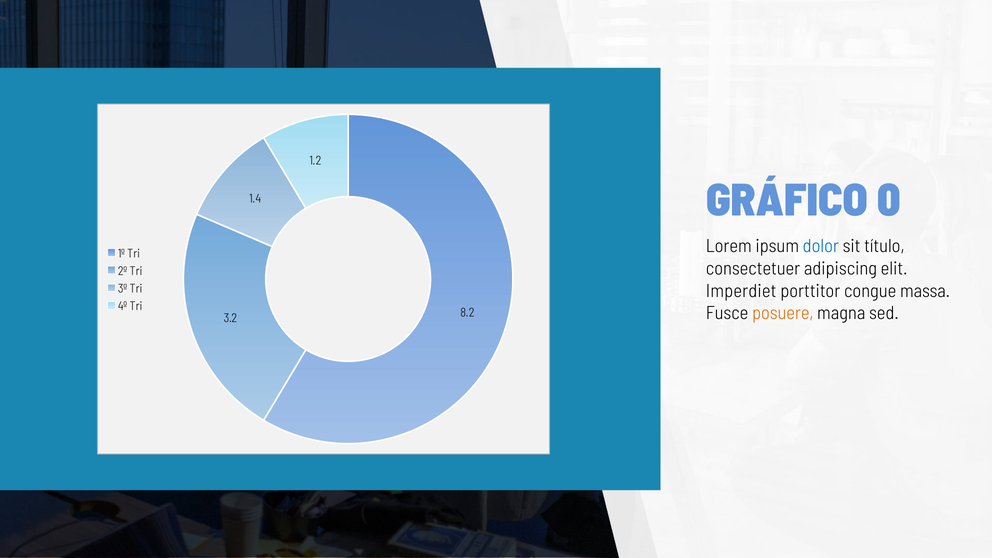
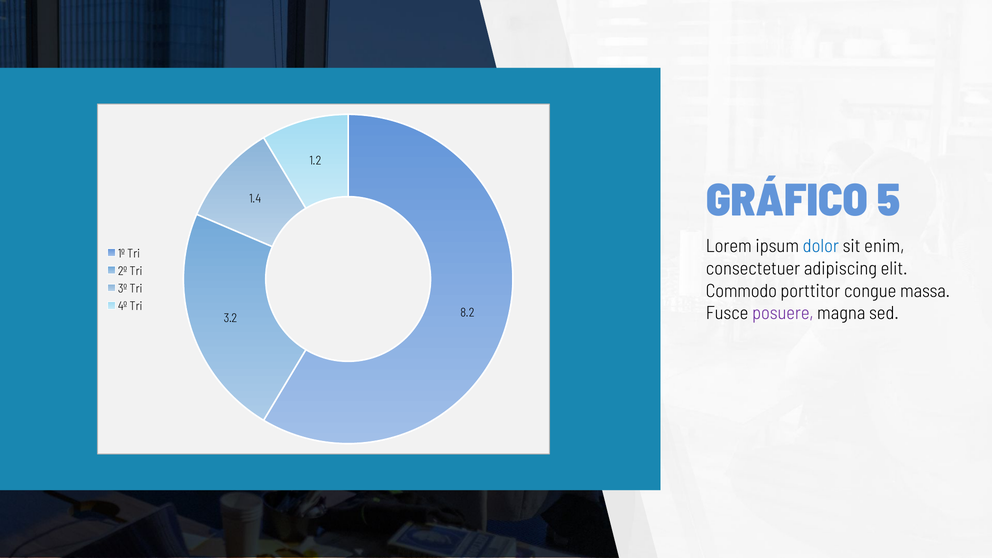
0: 0 -> 5 (889, 201)
título: título -> enim (884, 246)
Imperdiet: Imperdiet -> Commodo (741, 291)
posuere colour: orange -> purple (783, 313)
